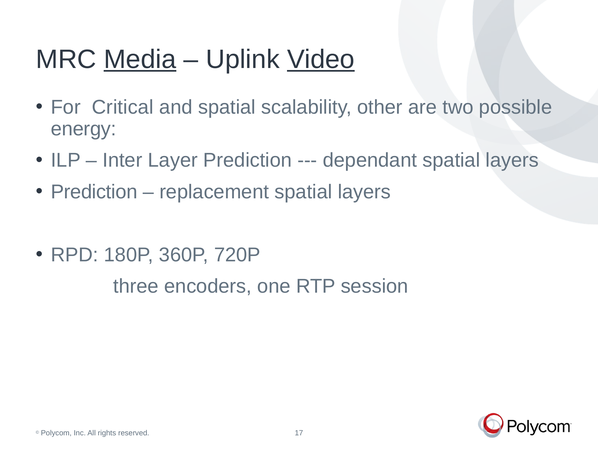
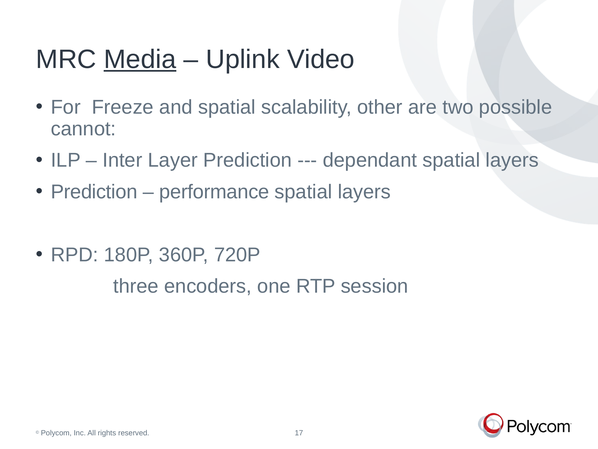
Video underline: present -> none (321, 59)
Critical: Critical -> Freeze (123, 107)
energy: energy -> cannot (83, 129)
replacement: replacement -> performance (214, 192)
